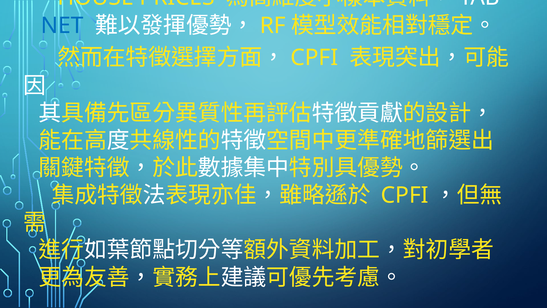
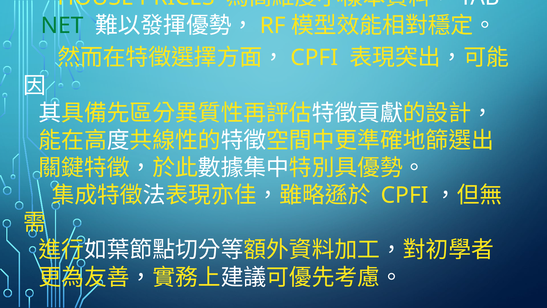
NET colour: blue -> green (62, 26)
